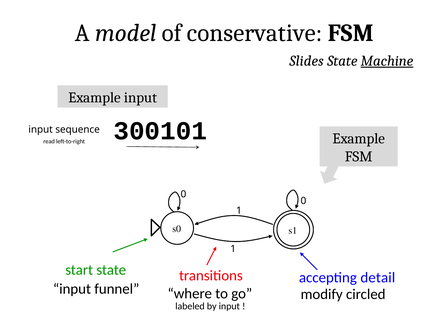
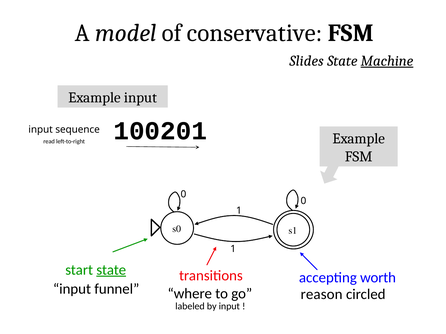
300101: 300101 -> 100201 (160, 131)
state underline: none -> present (111, 270)
detail: detail -> worth (378, 278)
modify: modify -> reason (322, 295)
